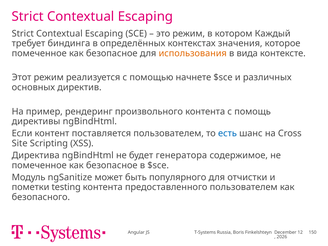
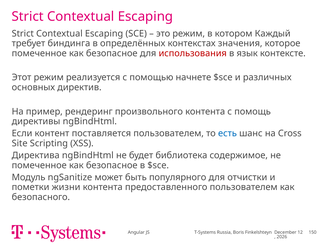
использования colour: orange -> red (193, 53)
вида: вида -> язык (247, 53)
генератора: генератора -> библиотека (181, 155)
testing: testing -> жизни (66, 187)
